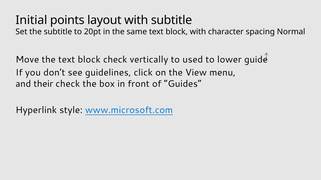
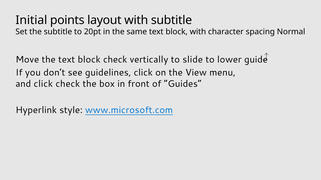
used: used -> slide (193, 60)
and their: their -> click (43, 84)
